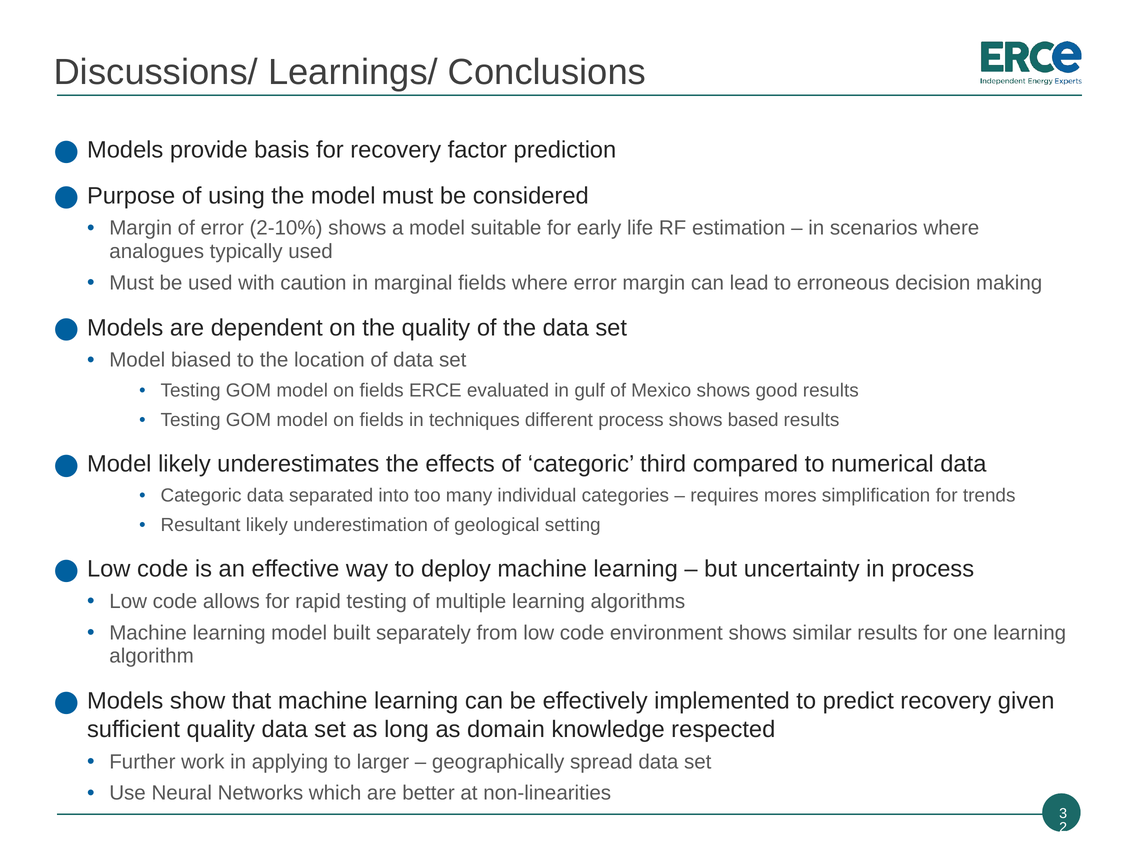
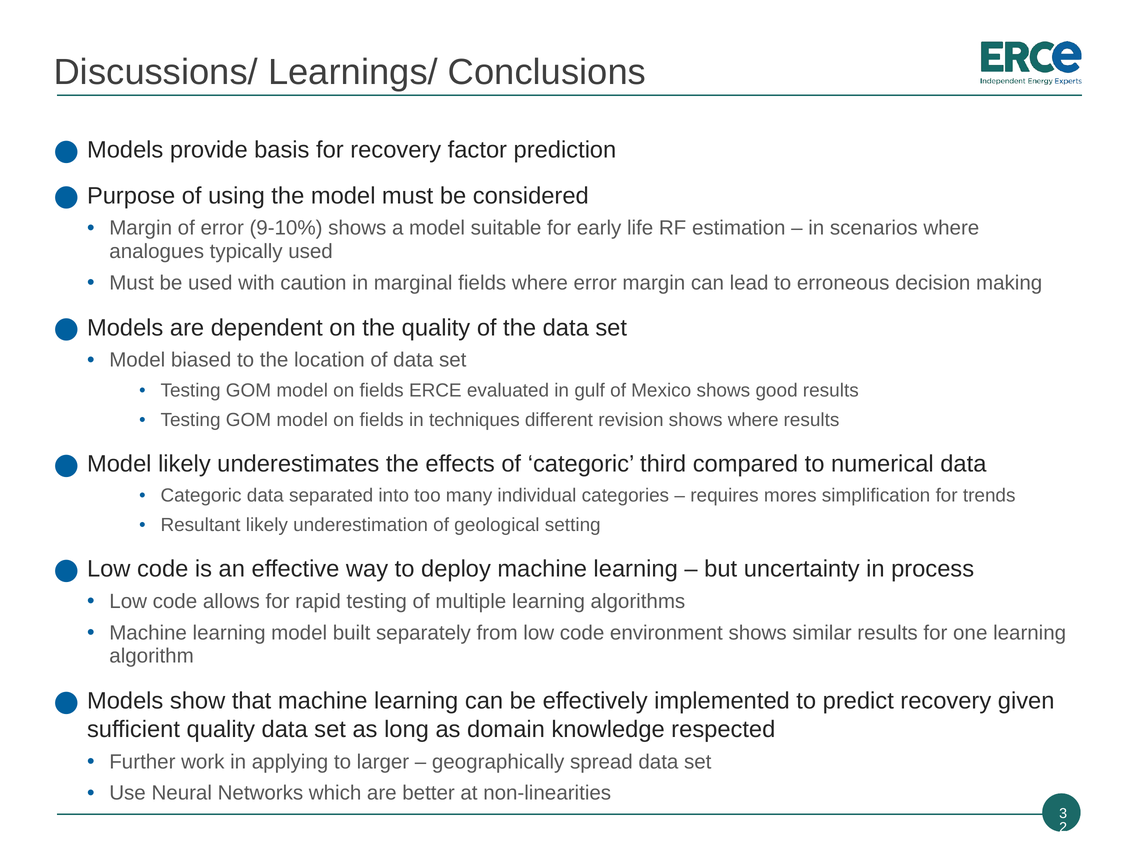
2-10%: 2-10% -> 9-10% (286, 228)
different process: process -> revision (631, 420)
shows based: based -> where (753, 420)
